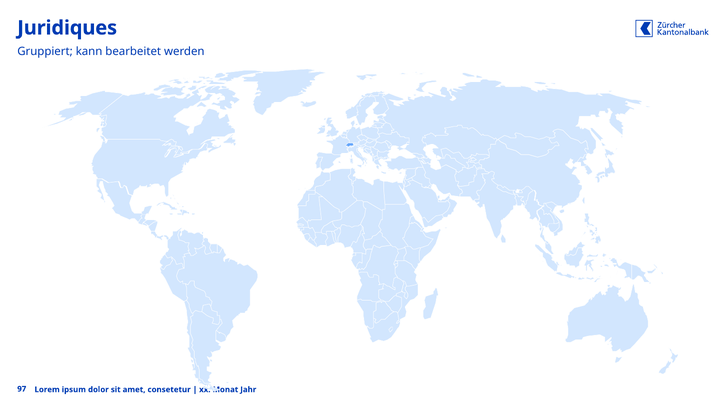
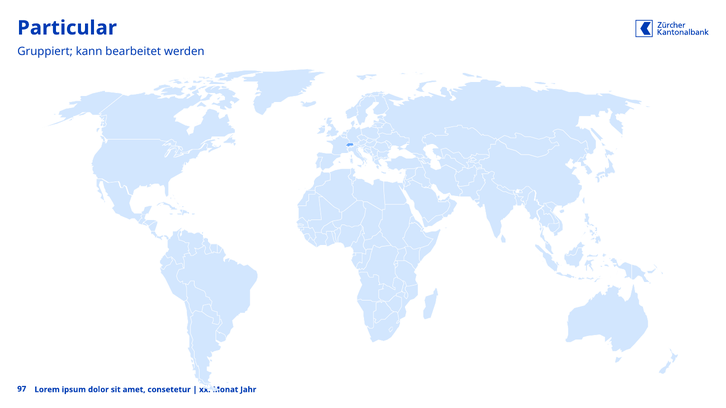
Juridiques: Juridiques -> Particular (67, 28)
